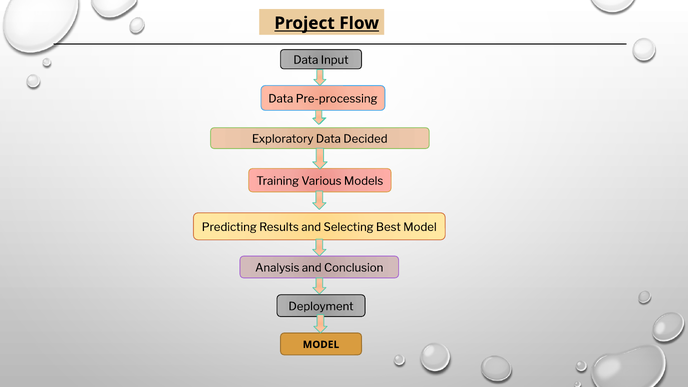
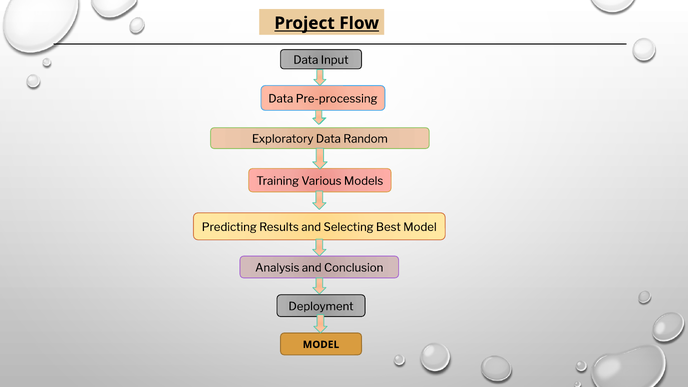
Decided: Decided -> Random (366, 139)
